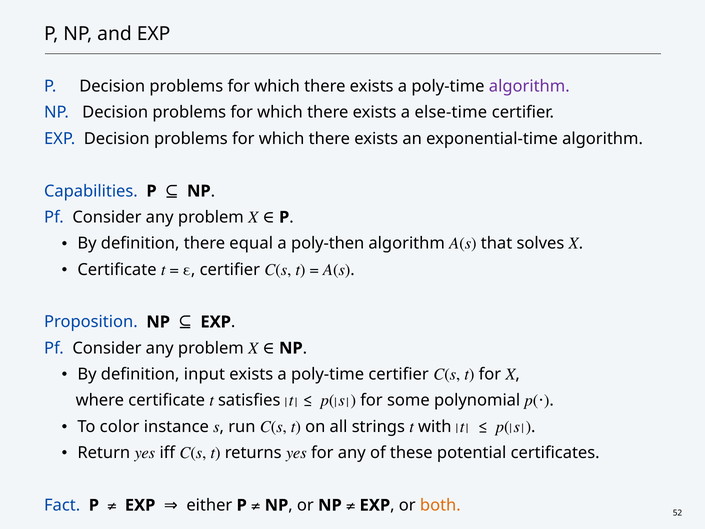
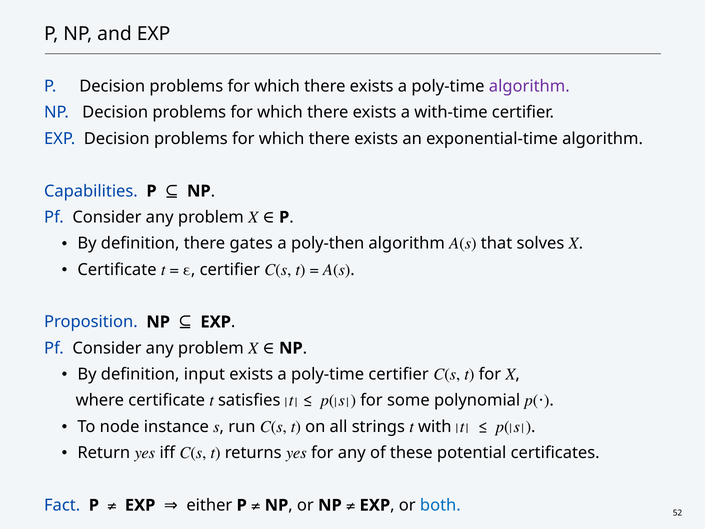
else-time: else-time -> with-time (451, 112)
equal: equal -> gates (251, 243)
color: color -> node (120, 426)
both colour: orange -> blue (440, 505)
